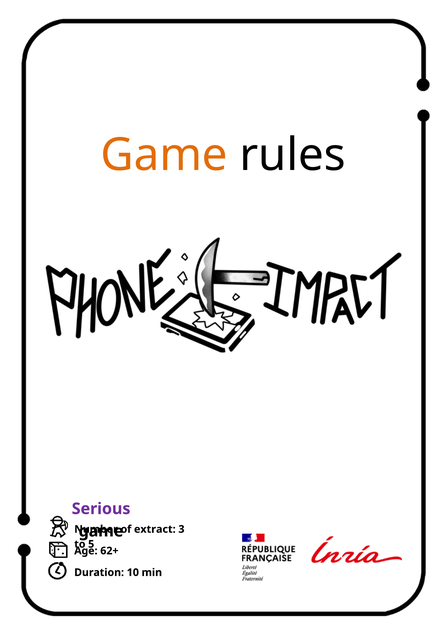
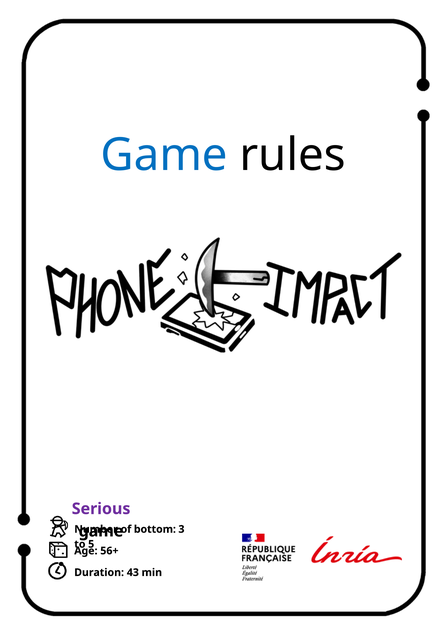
Game colour: orange -> blue (164, 155)
extract: extract -> bottom (155, 529)
62+: 62+ -> 56+ (109, 550)
10: 10 -> 43 (133, 572)
